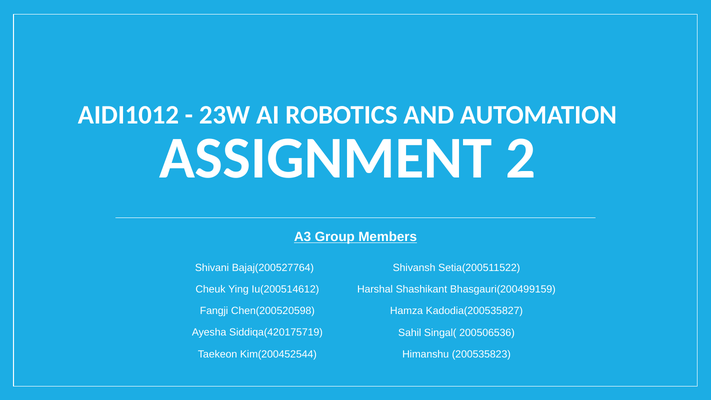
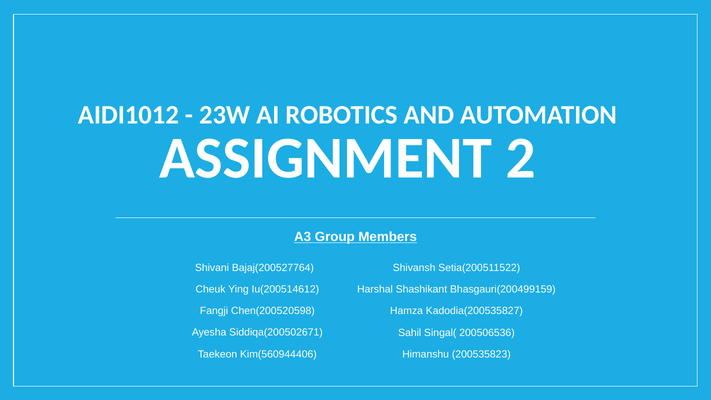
Siddiqa(420175719: Siddiqa(420175719 -> Siddiqa(200502671 (276, 332)
Kim(200452544: Kim(200452544 -> Kim(560944406 (278, 354)
